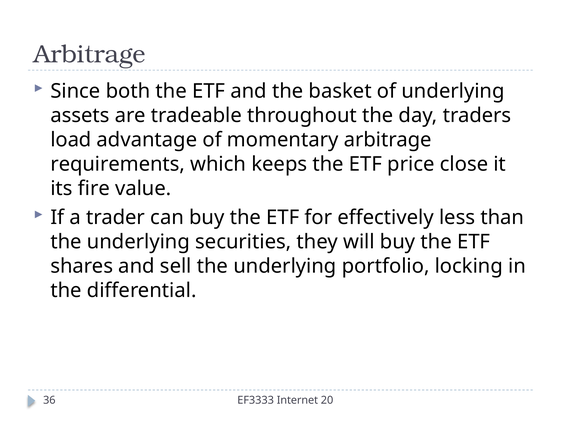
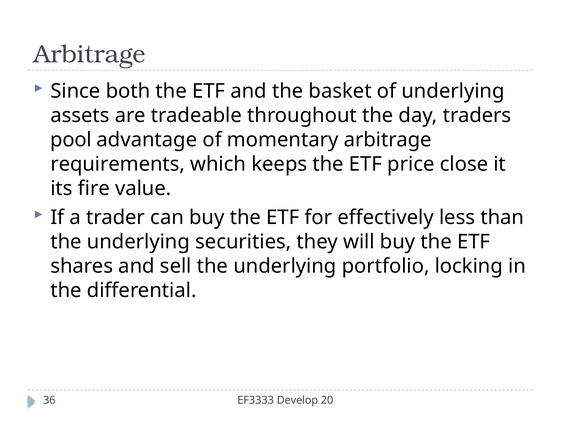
load: load -> pool (71, 140)
Internet: Internet -> Develop (297, 400)
